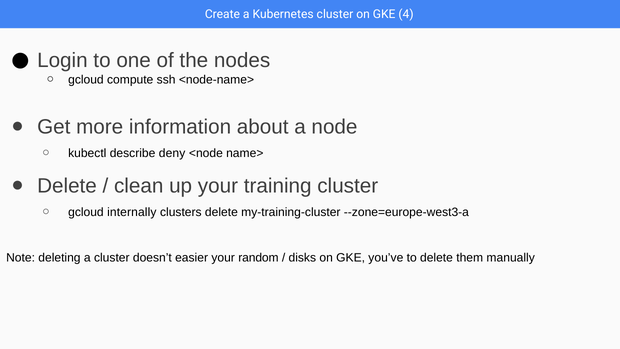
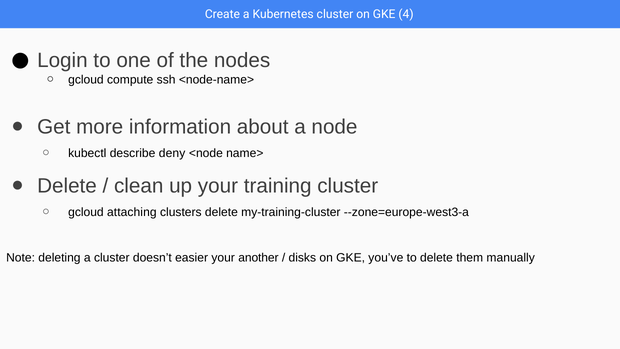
internally: internally -> attaching (132, 212)
random: random -> another (258, 258)
